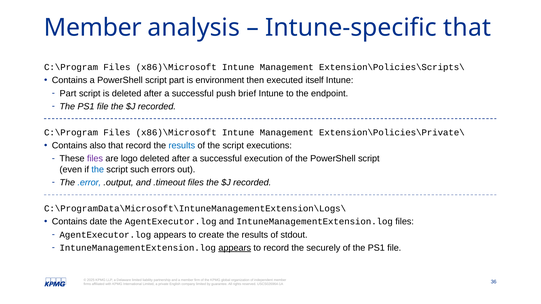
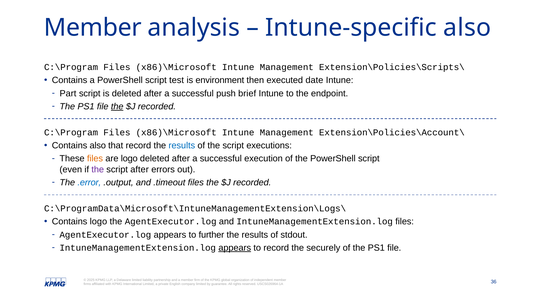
Intune-specific that: that -> also (467, 28)
script part: part -> test (177, 80)
itself: itself -> date (314, 80)
the underline: none -> present (117, 107)
Extension\Policies\Private\: Extension\Policies\Private\ -> Extension\Policies\Account\ (392, 133)
files colour: purple -> orange (95, 159)
the colour: blue -> purple (98, 170)
script such: such -> after (140, 170)
Contains date: date -> logo (98, 222)
create: create -> further (211, 235)
